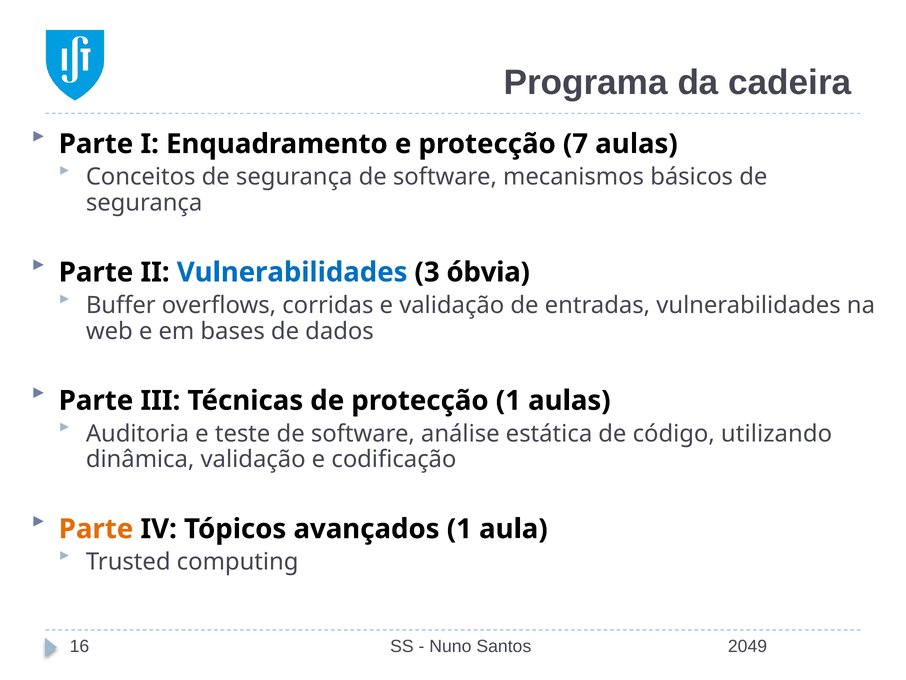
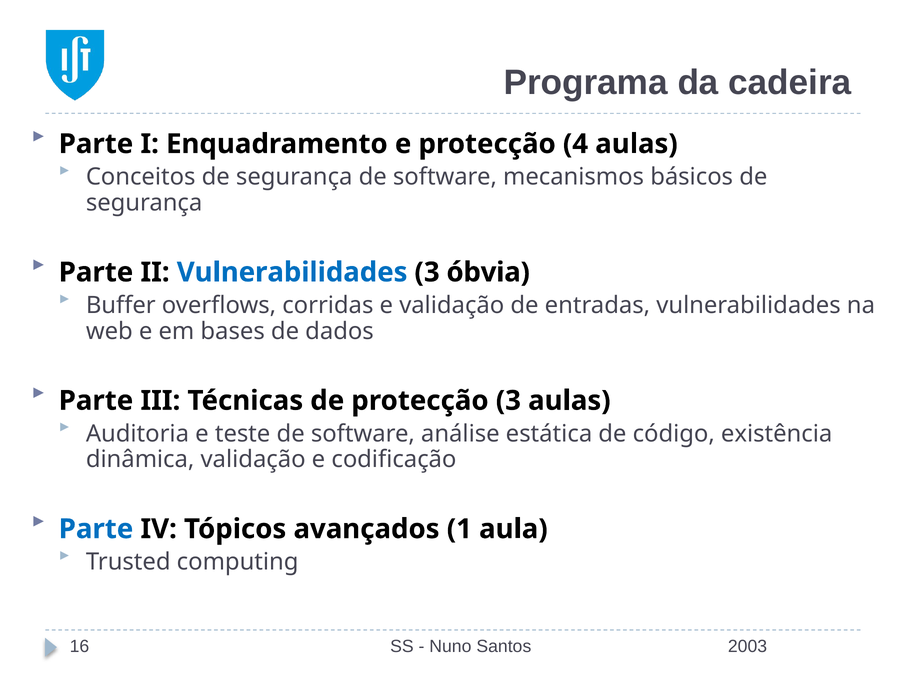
7: 7 -> 4 (576, 144)
protecção 1: 1 -> 3 (508, 400)
utilizando: utilizando -> existência (777, 433)
Parte colour: orange -> blue (96, 529)
2049: 2049 -> 2003 (748, 646)
